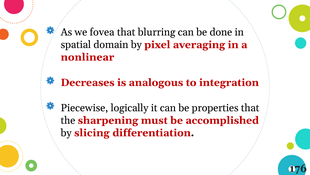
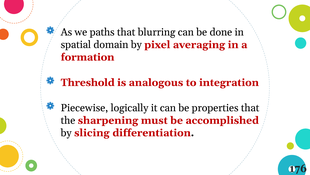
fovea: fovea -> paths (102, 32)
nonlinear: nonlinear -> formation (88, 57)
Decreases: Decreases -> Threshold (88, 82)
